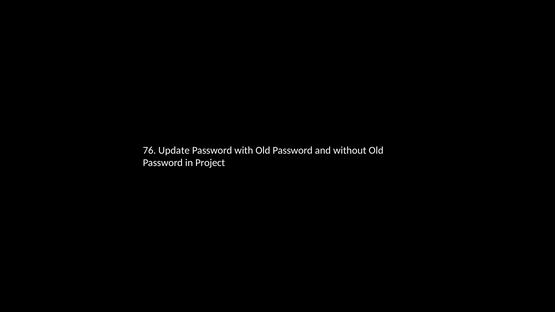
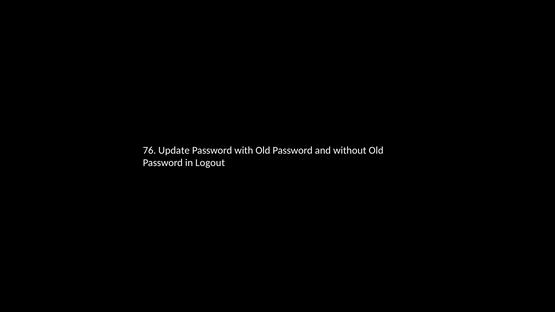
Project: Project -> Logout (210, 163)
